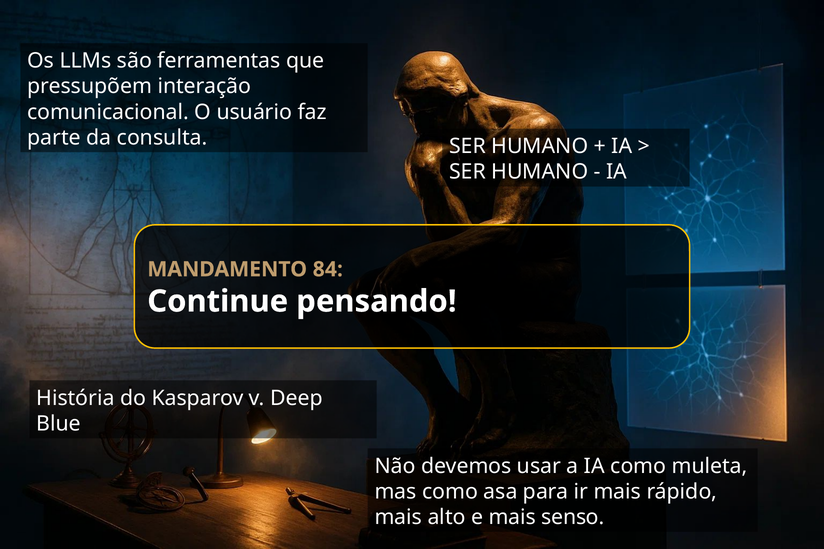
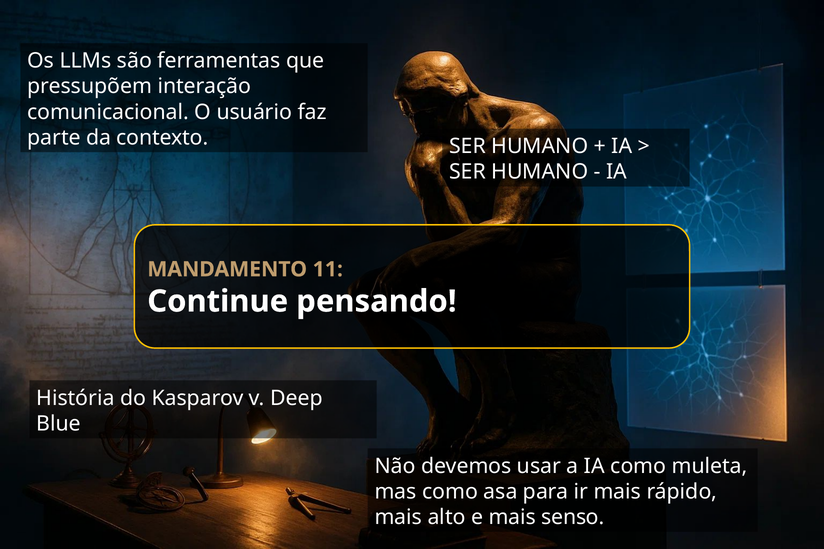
consulta: consulta -> contexto (162, 138)
84: 84 -> 11 (328, 269)
